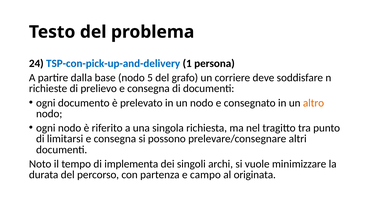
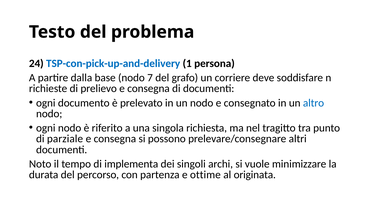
5: 5 -> 7 (150, 78)
altro colour: orange -> blue (314, 103)
limitarsi: limitarsi -> parziale (65, 139)
campo: campo -> ottime (205, 175)
